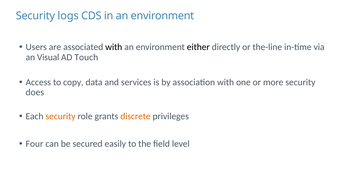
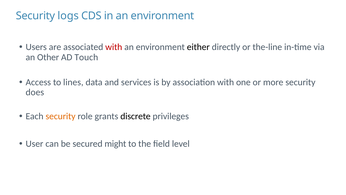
with colour: black -> red (114, 47)
Visual: Visual -> Other (48, 57)
copy: copy -> lines (73, 82)
discrete colour: orange -> black (135, 116)
Four: Four -> User (34, 143)
easily: easily -> might (115, 143)
